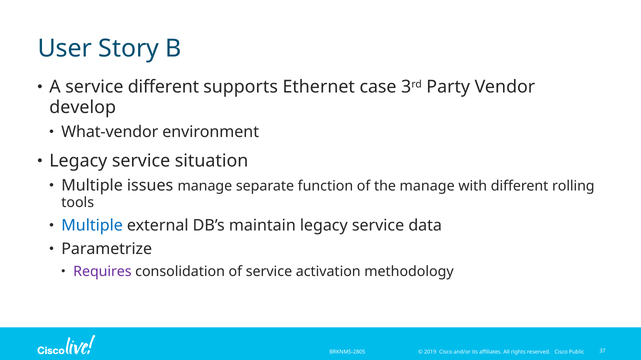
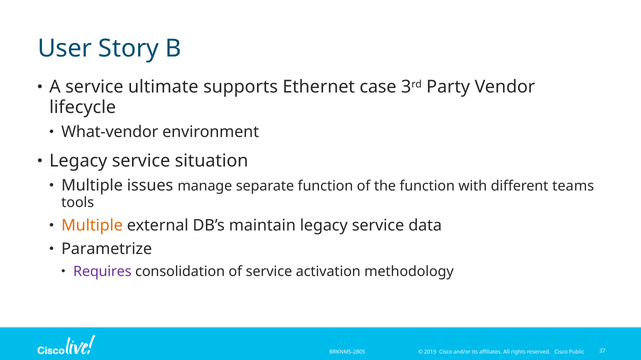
service different: different -> ultimate (163, 87)
develop: develop -> lifecycle (83, 107)
the manage: manage -> function (427, 186)
rolling: rolling -> teams (573, 186)
Multiple colour: blue -> orange (92, 226)
